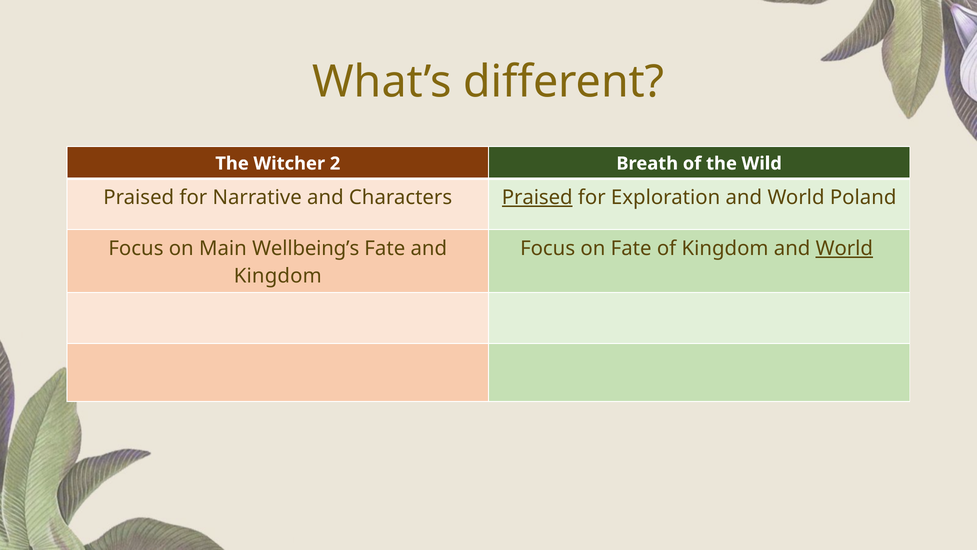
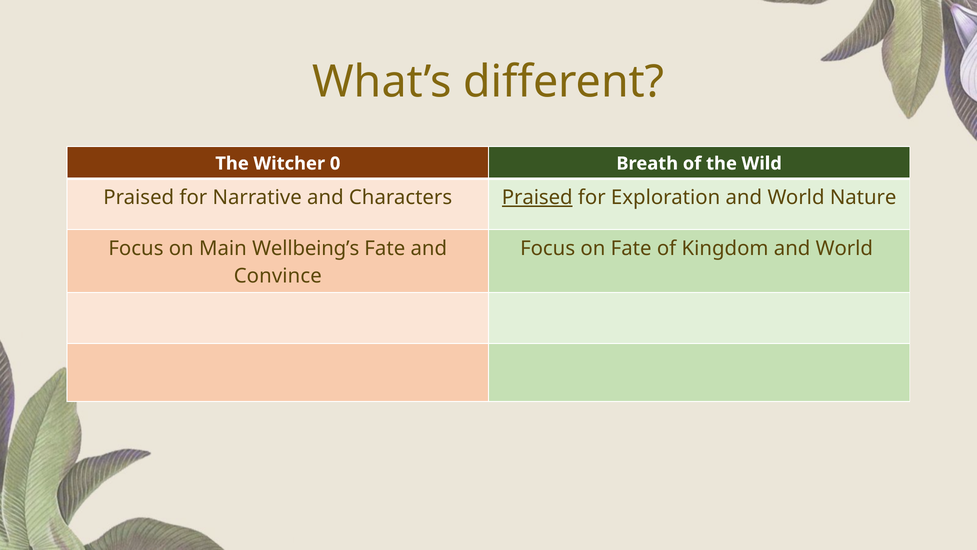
2: 2 -> 0 (335, 163)
Poland: Poland -> Nature (863, 197)
World underline: present -> none (844, 248)
Kingdom: Kingdom -> Convince (278, 276)
